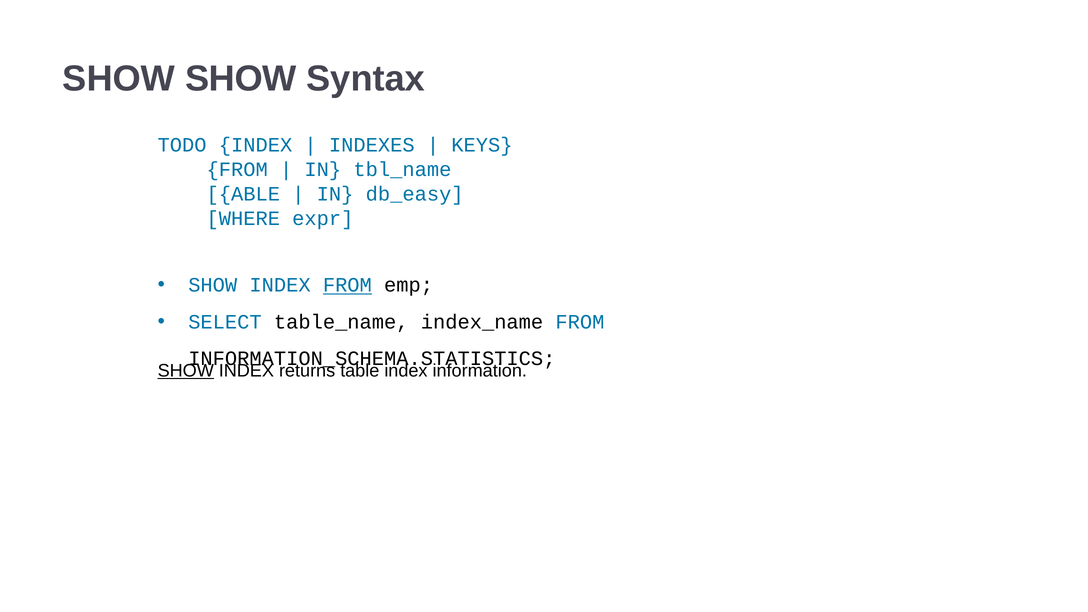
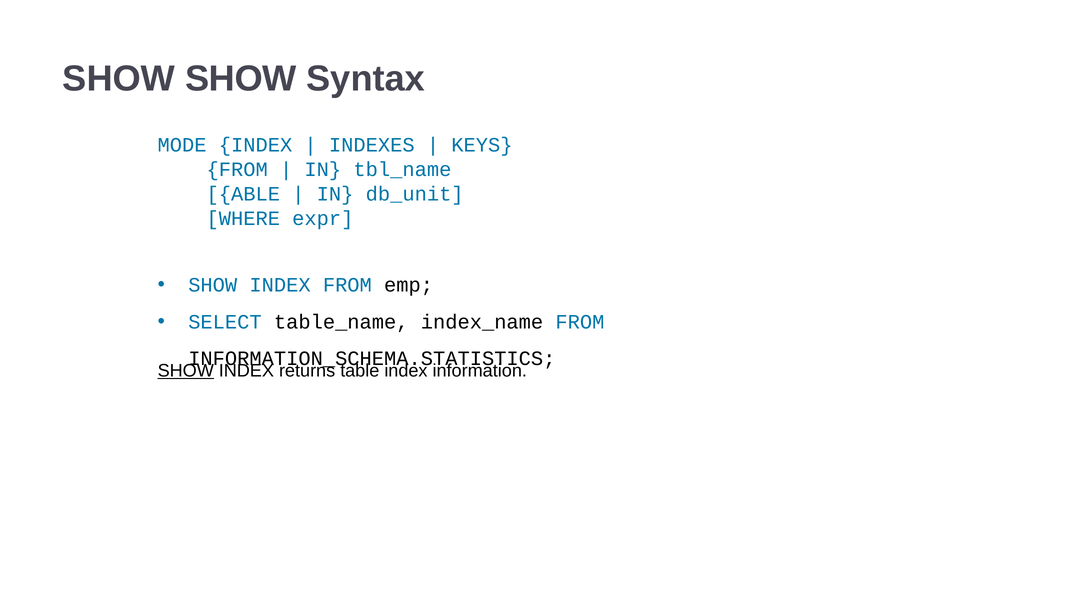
TODO: TODO -> MODE (182, 145)
db_easy: db_easy -> db_unit (415, 194)
FROM underline: present -> none (347, 285)
